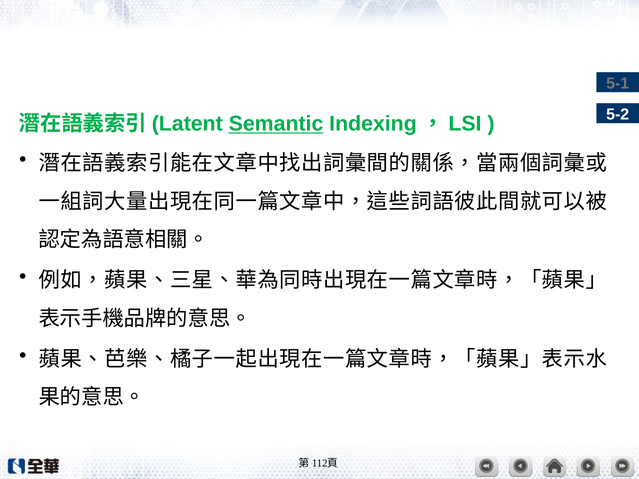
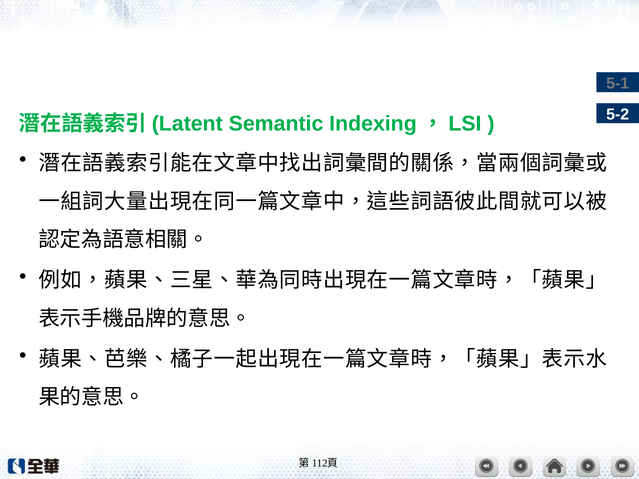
Semantic underline: present -> none (276, 124)
